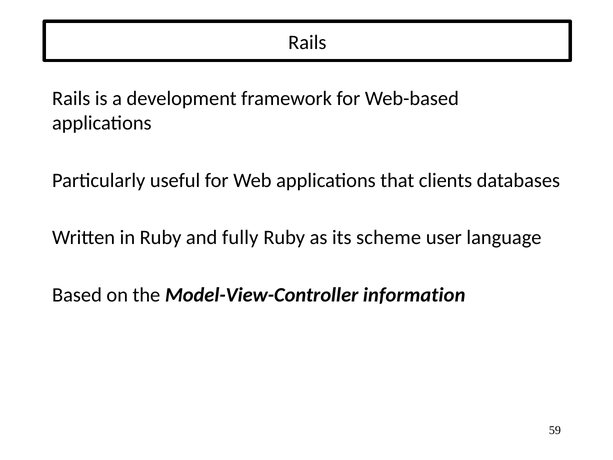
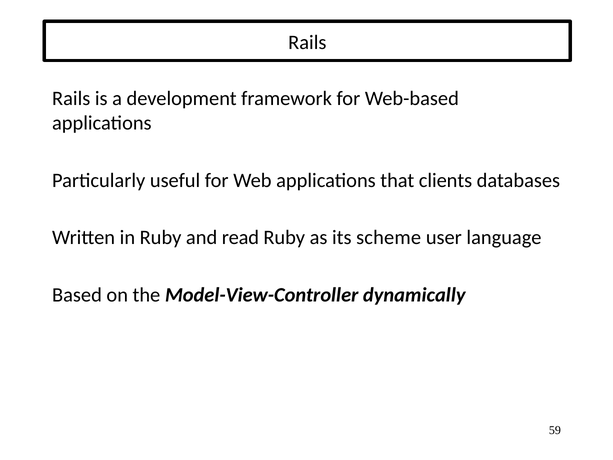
fully: fully -> read (240, 237)
information: information -> dynamically (414, 295)
